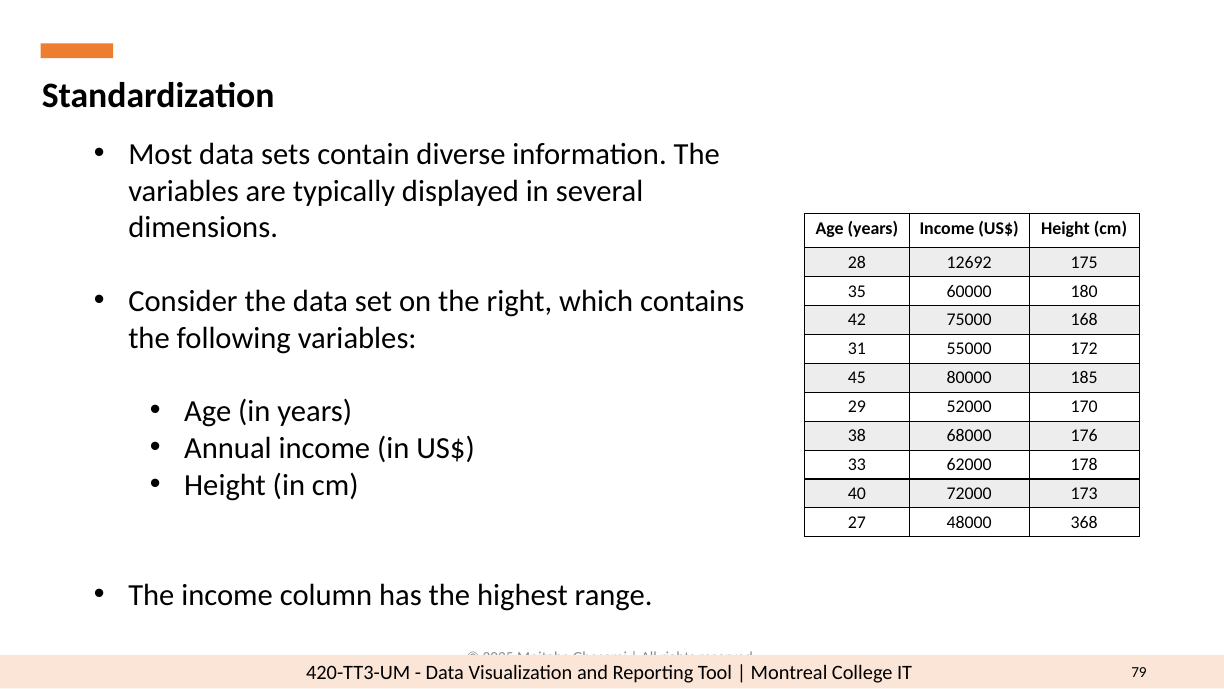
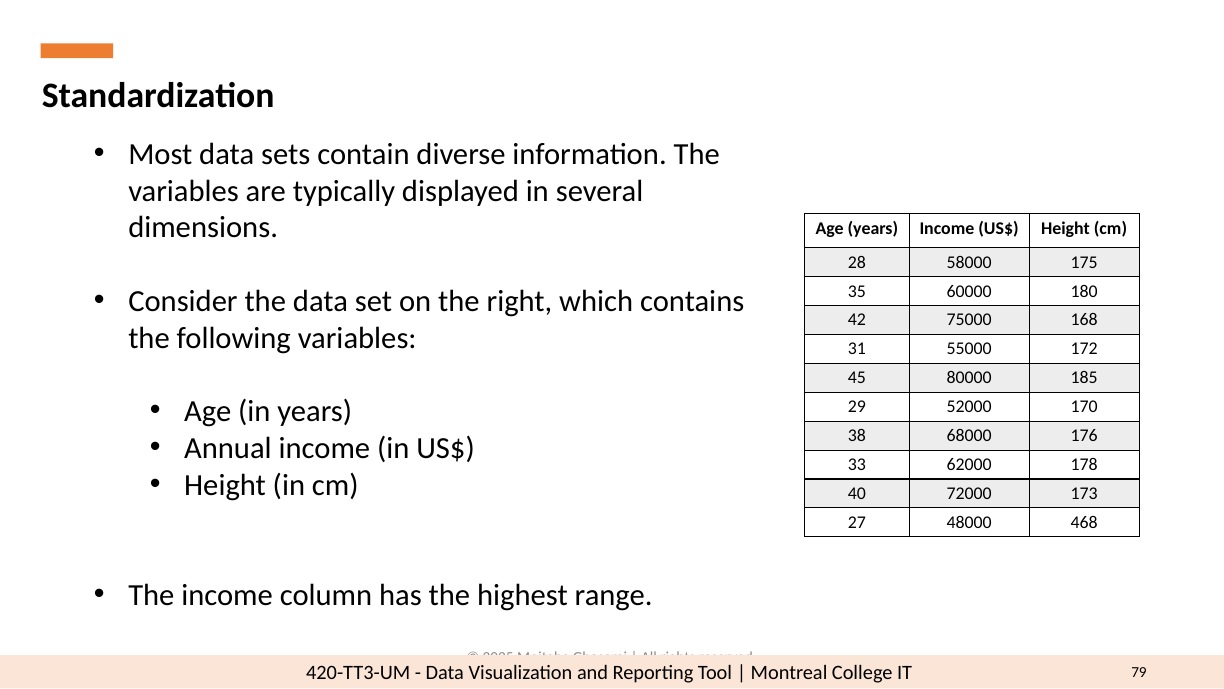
12692: 12692 -> 58000 (969, 262)
368: 368 -> 468 (1084, 522)
